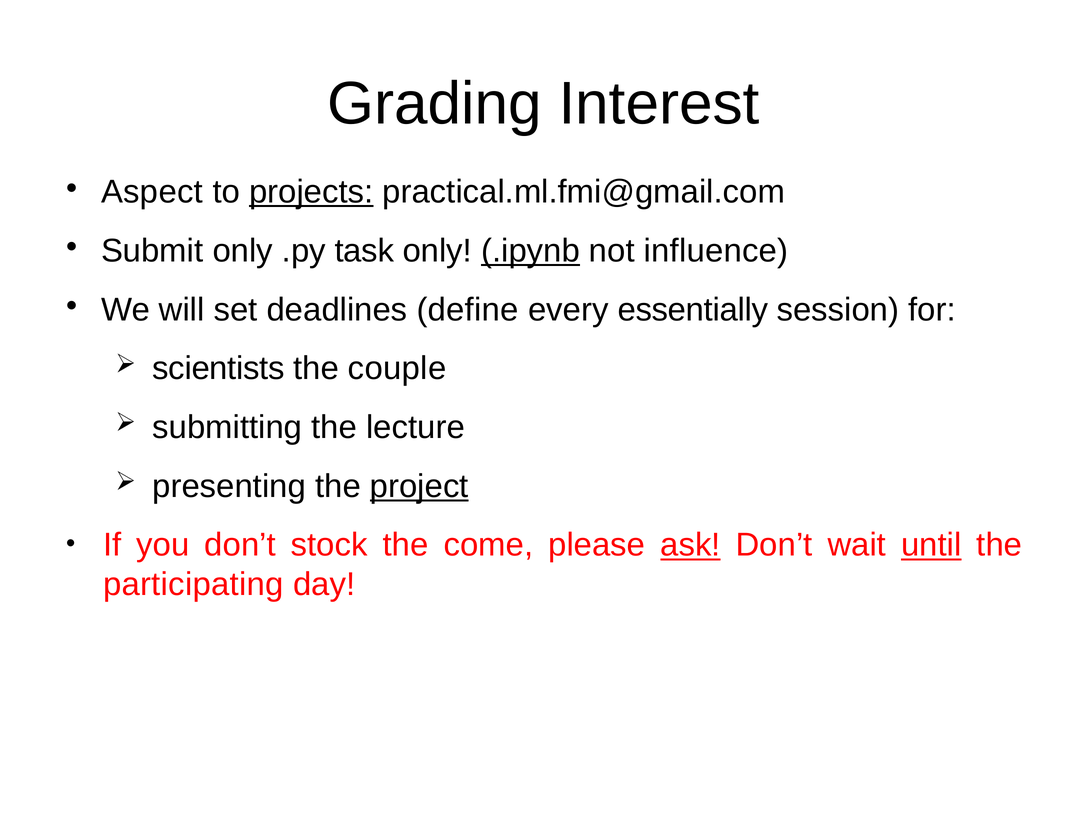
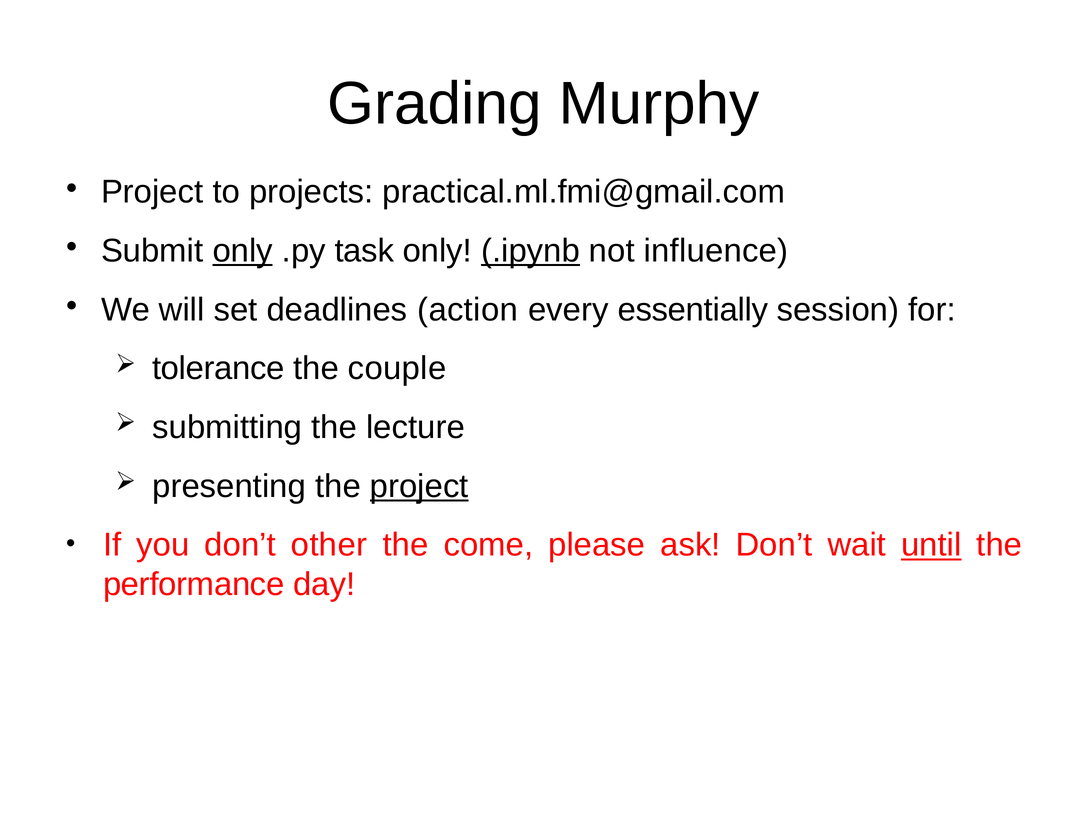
Interest: Interest -> Murphy (659, 104)
Aspect: Aspect -> Project (152, 192)
projects underline: present -> none (311, 192)
only underline: none -> present (243, 251)
define: define -> action (468, 310)
scientists: scientists -> tolerance (218, 368)
stock: stock -> other (329, 545)
ask underline: present -> none (690, 545)
participating: participating -> performance (194, 585)
